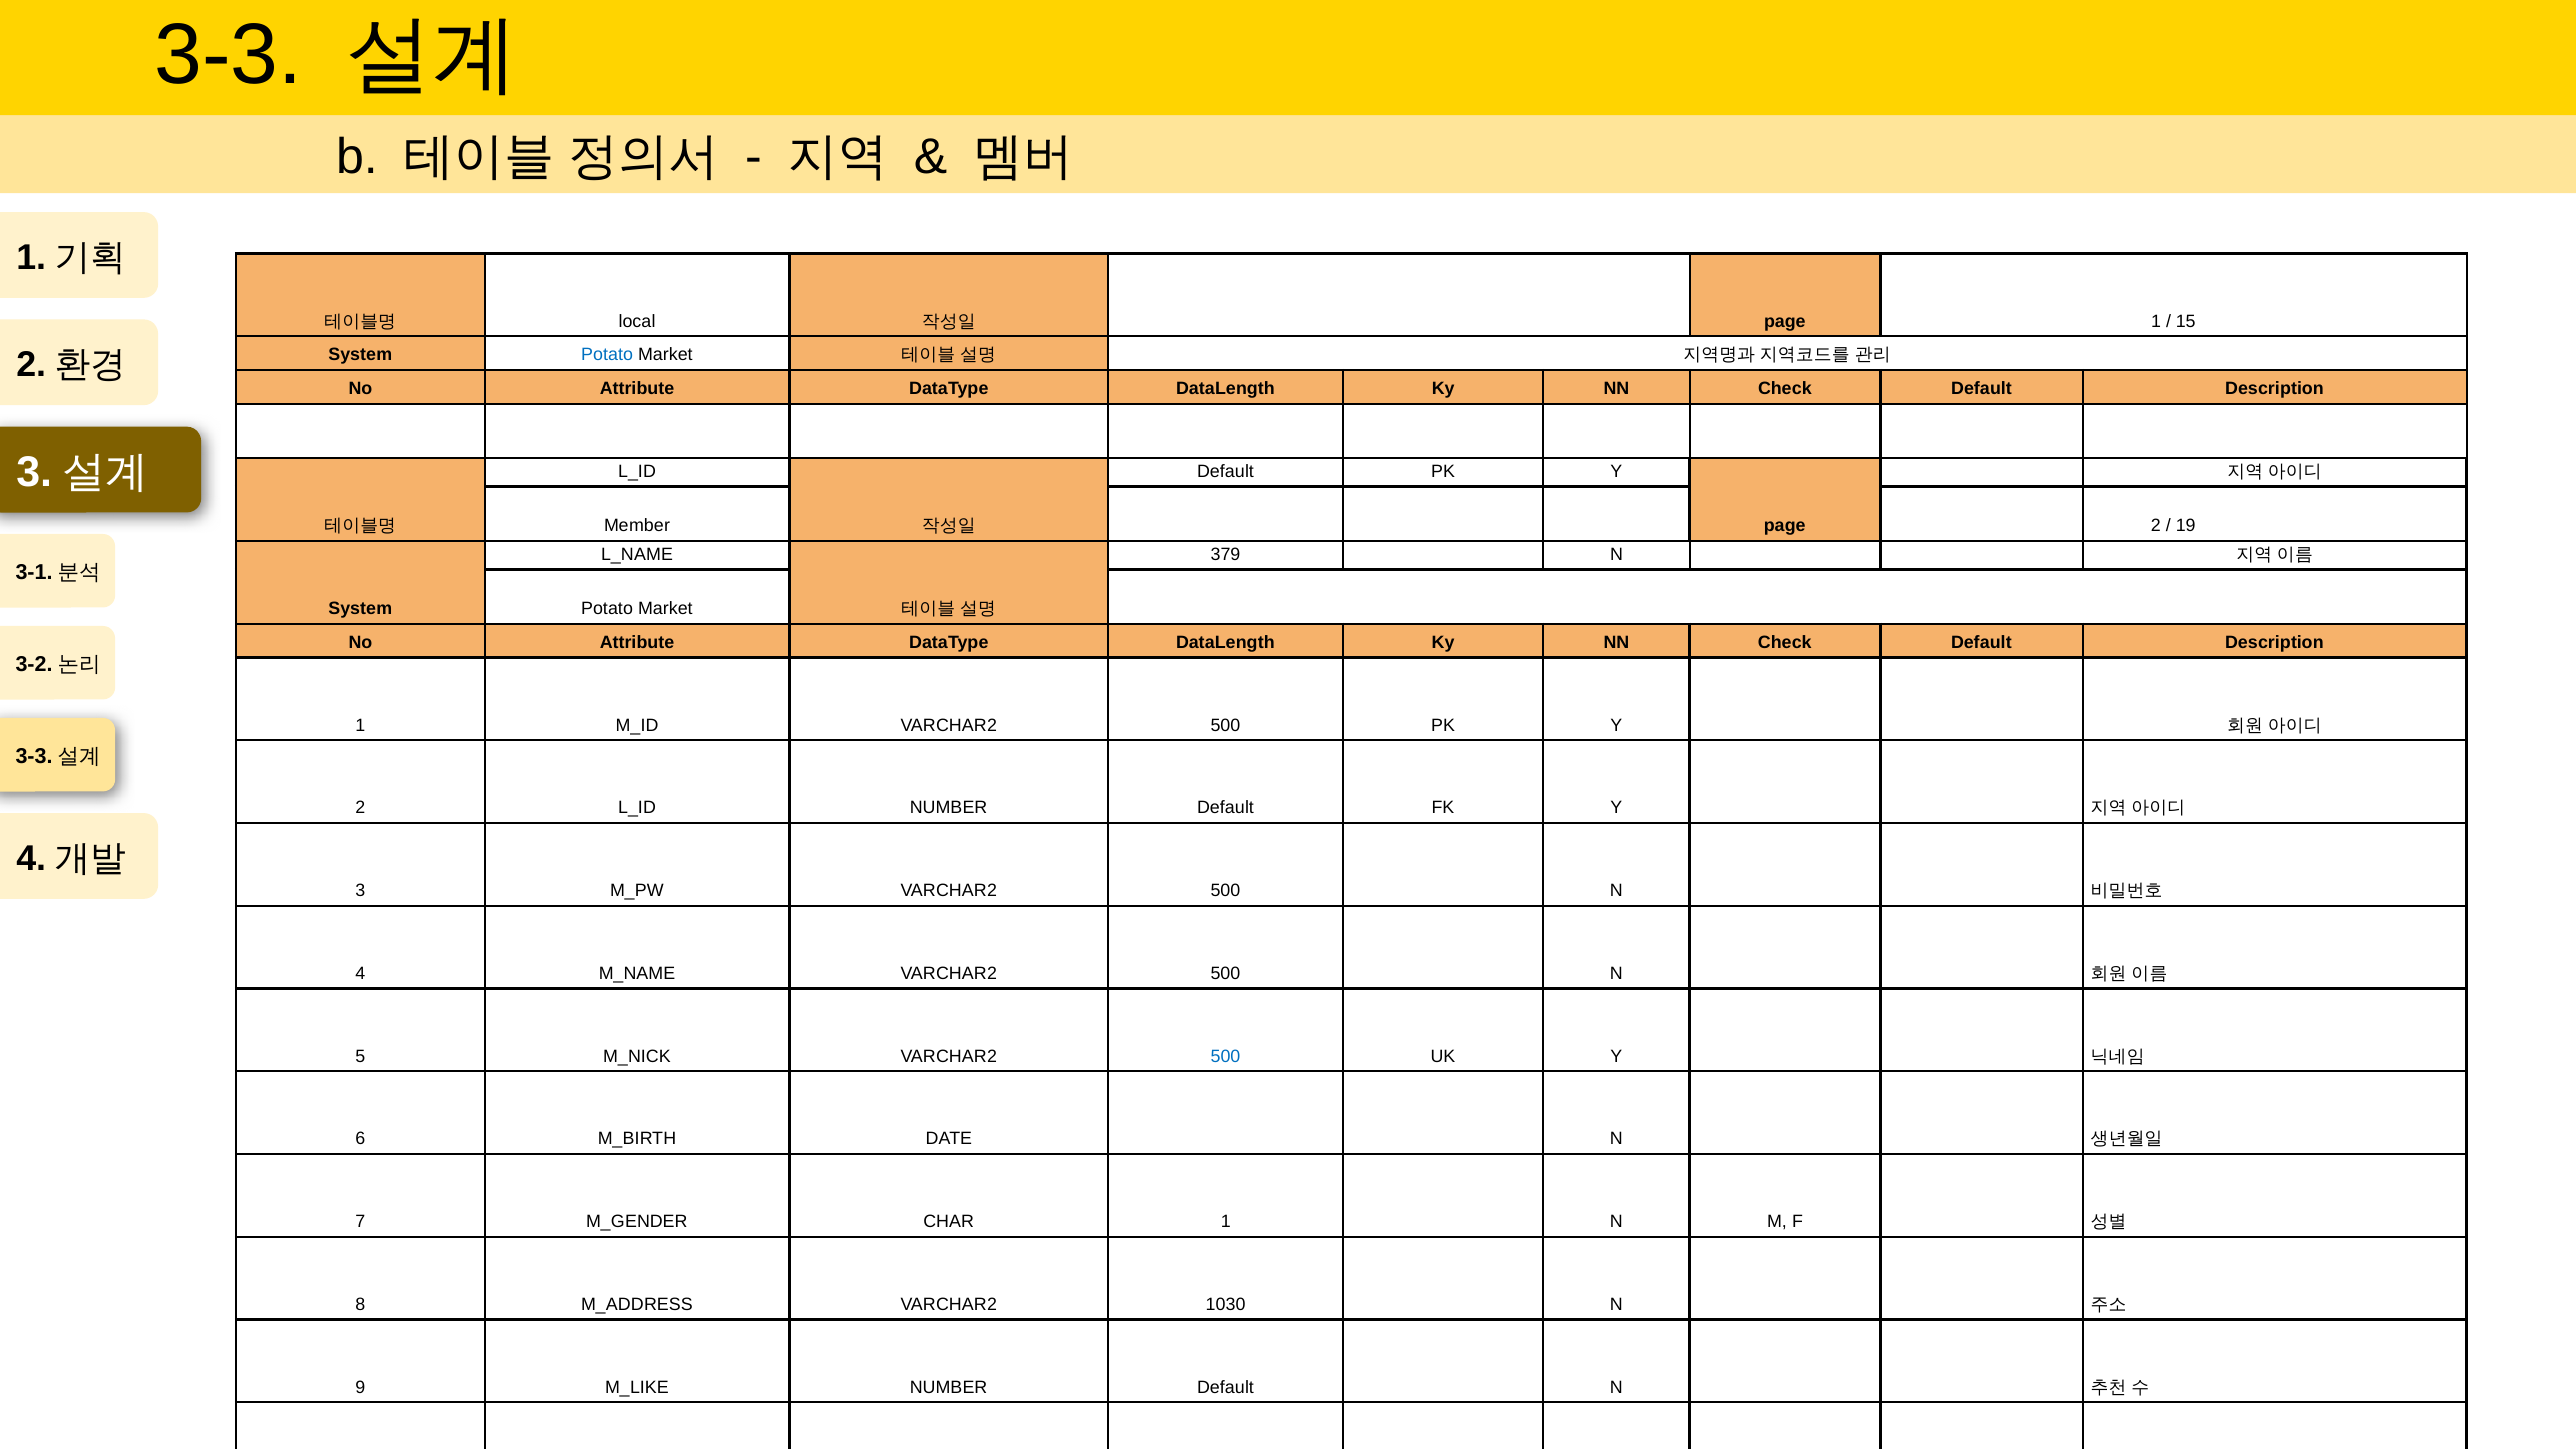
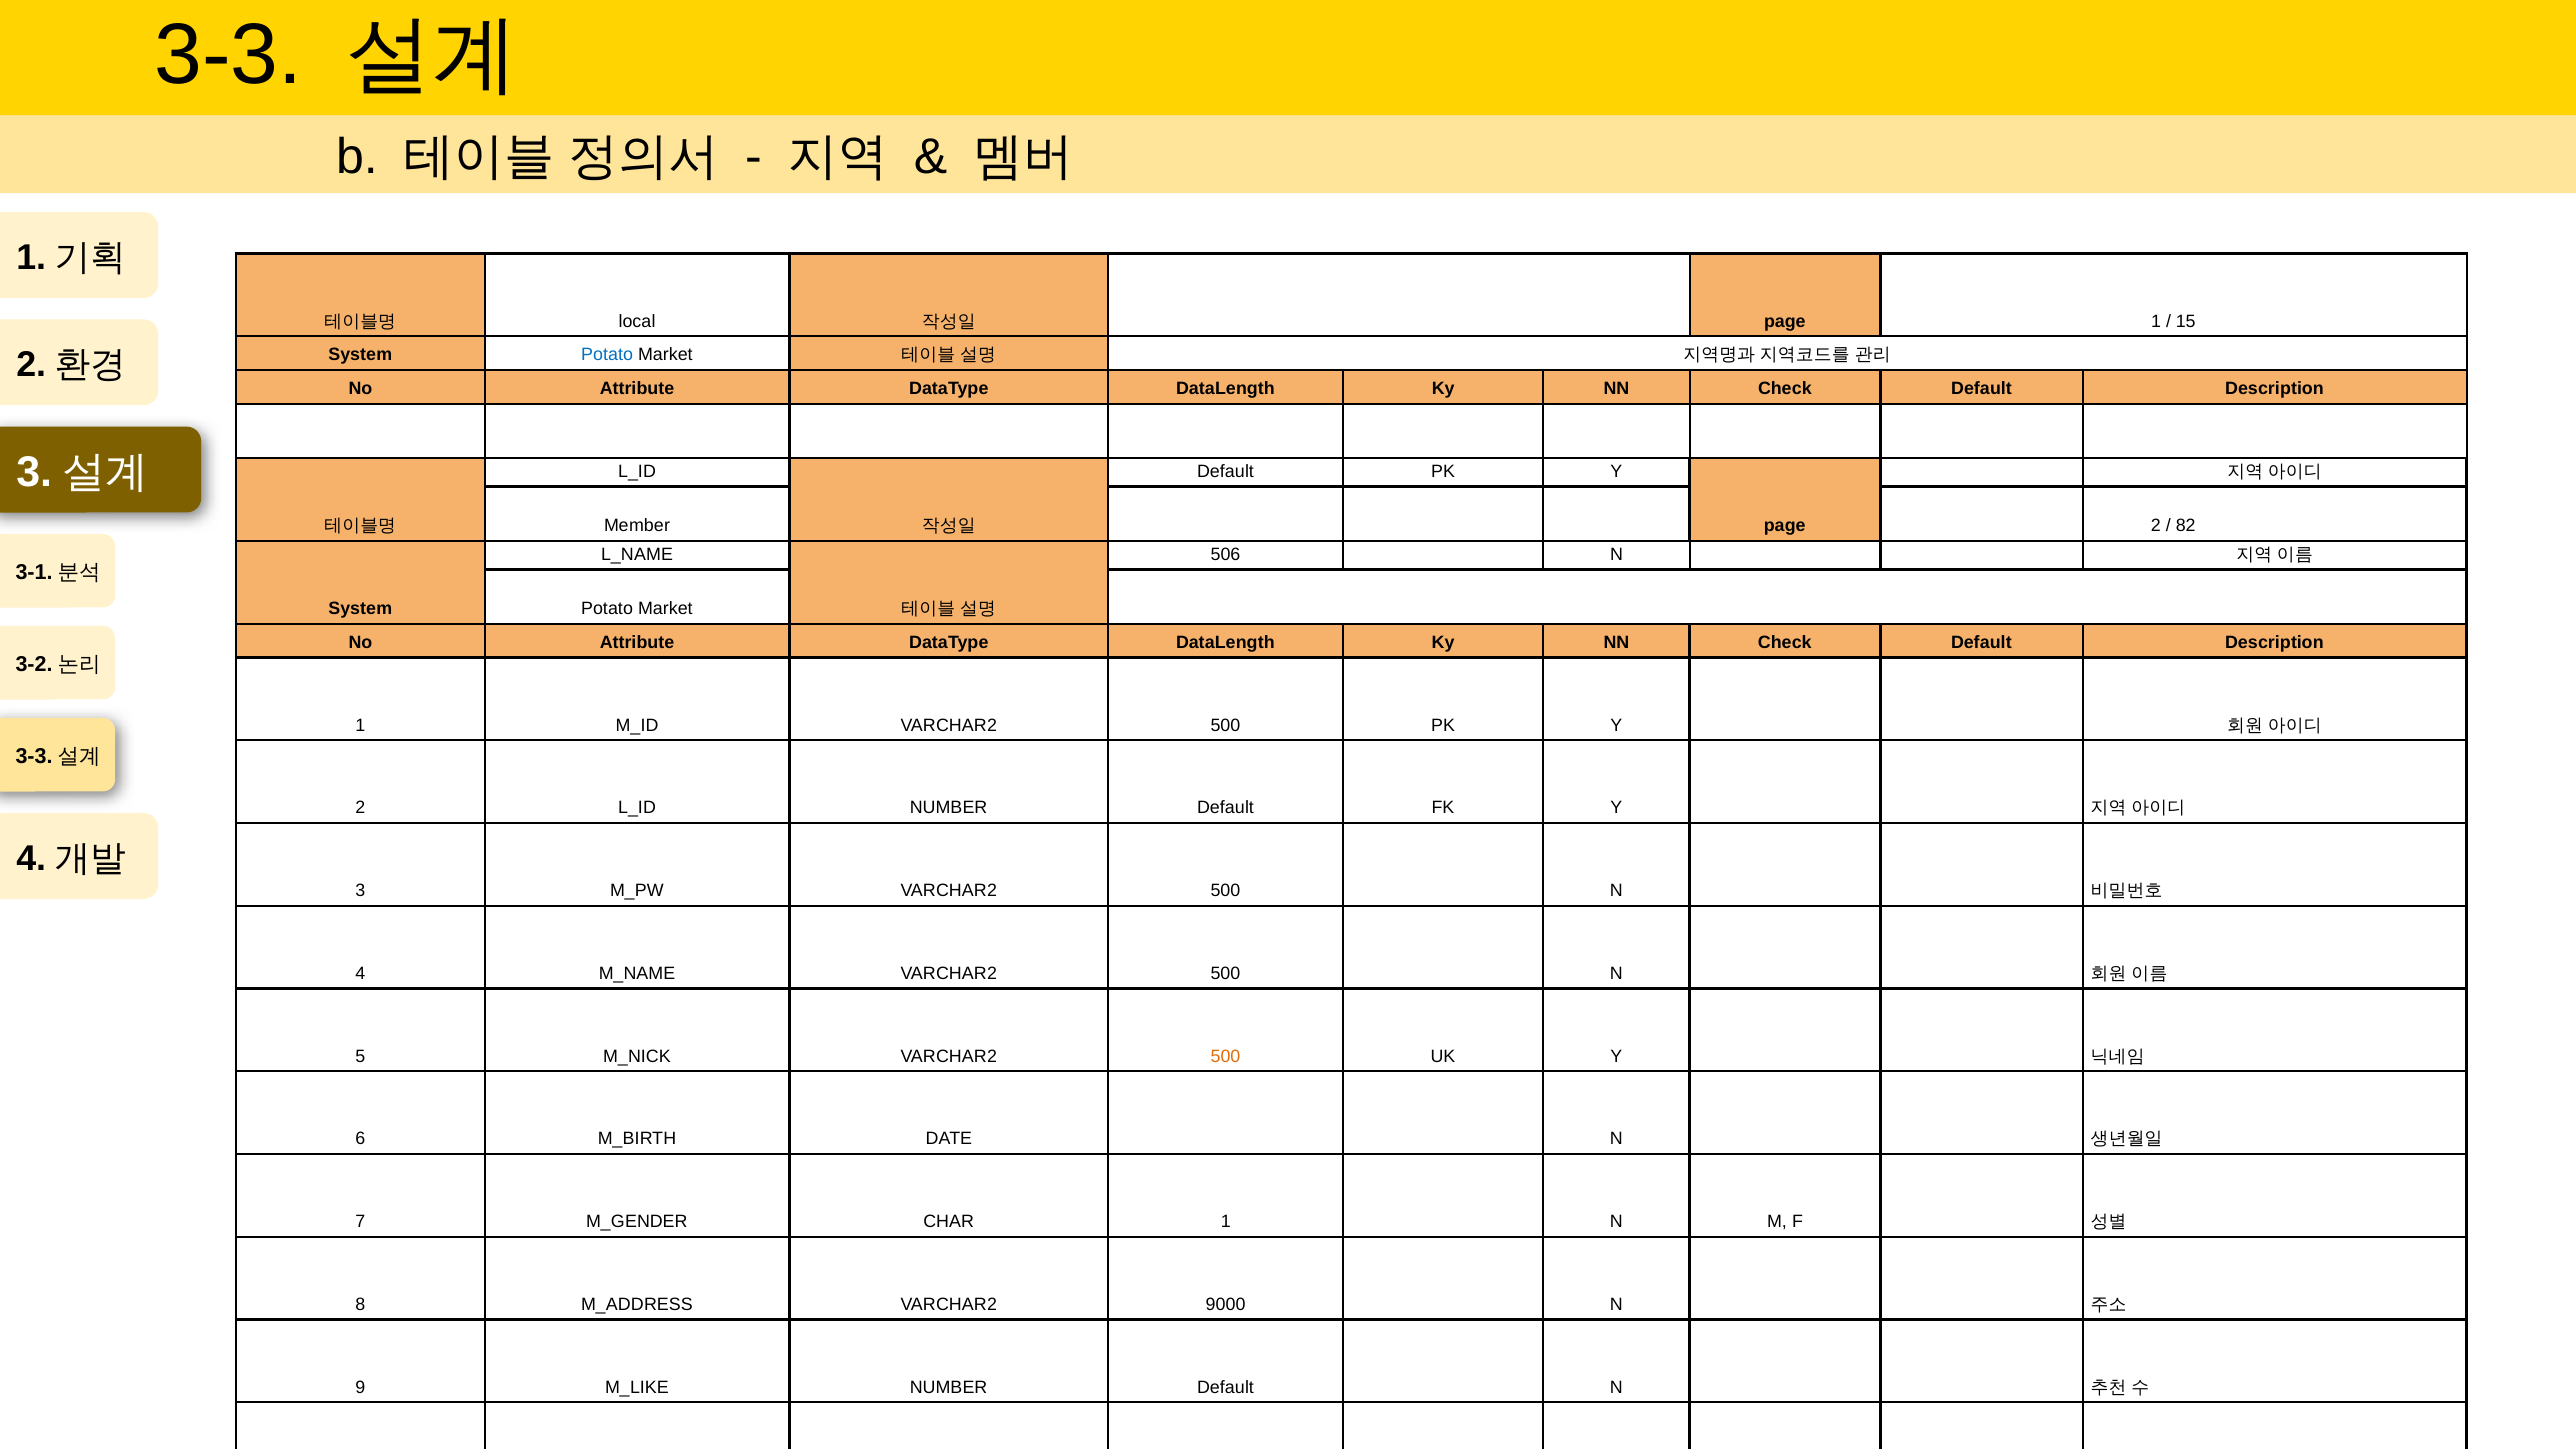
19: 19 -> 82 (2186, 526)
379: 379 -> 506 (1226, 554)
500 colour: blue -> orange (1225, 1056)
1030: 1030 -> 9000 (1226, 1305)
